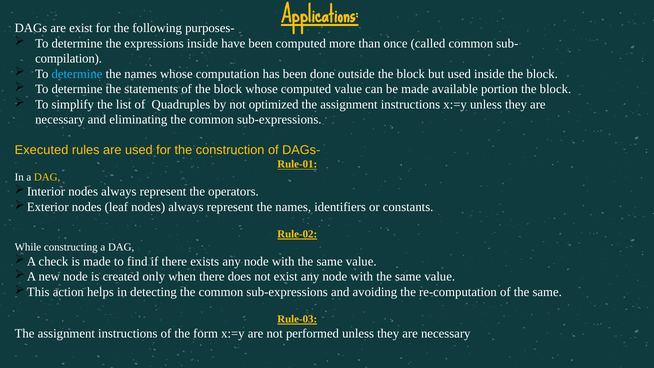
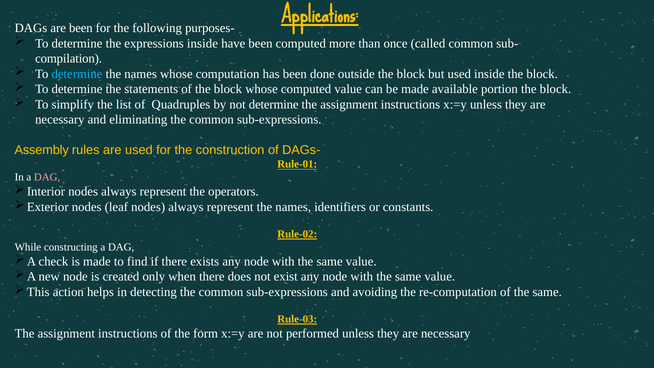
are exist: exist -> been (81, 28)
not optimized: optimized -> determine (274, 104)
Executed: Executed -> Assembly (42, 150)
DAG colour: yellow -> pink (47, 177)
